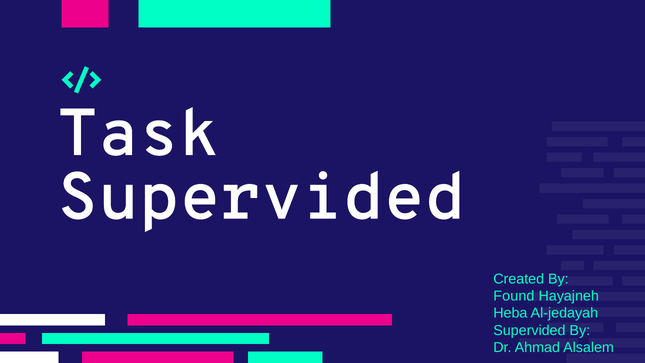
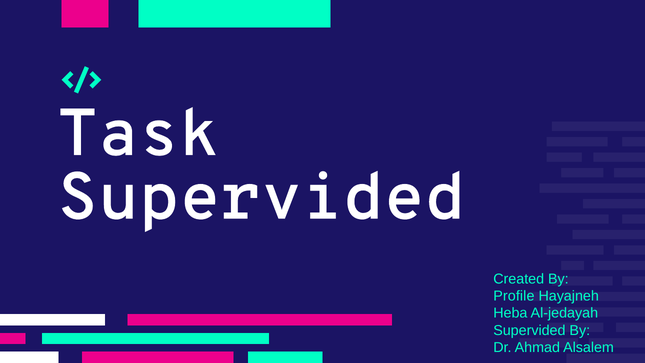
Found: Found -> Profile (514, 296)
